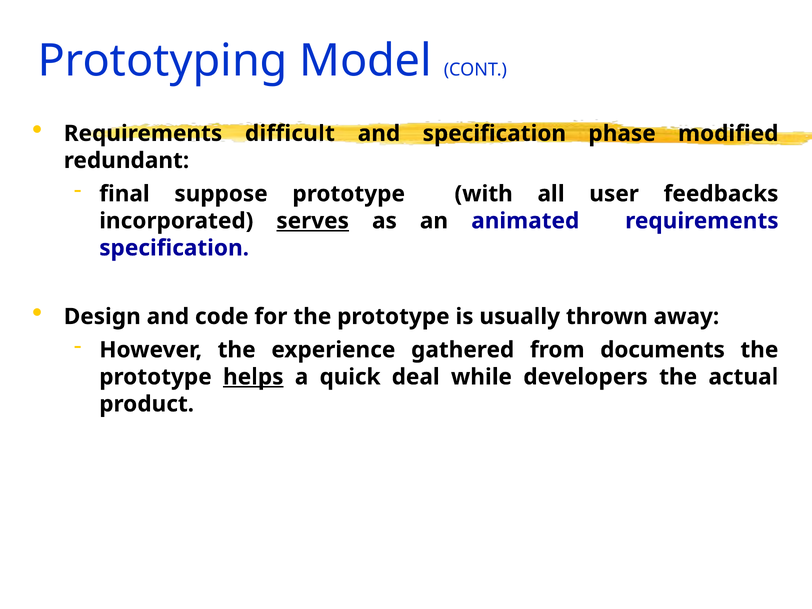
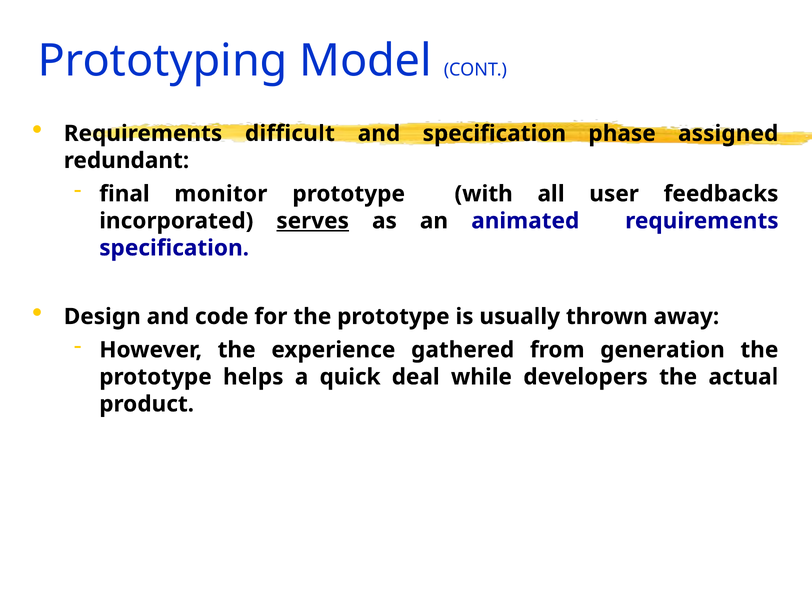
modified: modified -> assigned (728, 133)
suppose: suppose -> monitor (221, 194)
documents: documents -> generation (662, 350)
helps underline: present -> none (253, 377)
